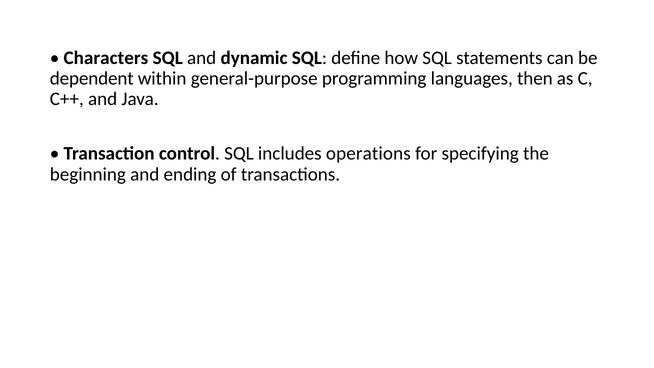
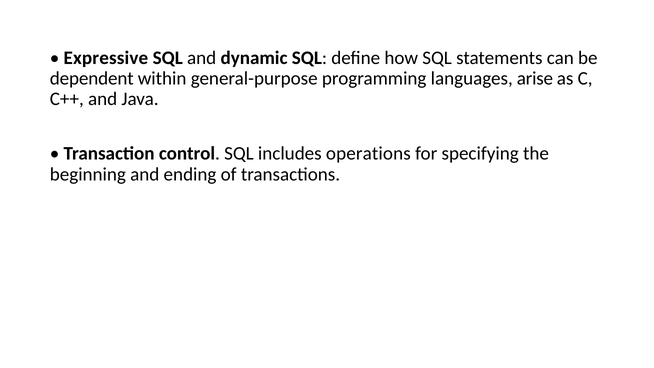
Characters: Characters -> Expressive (106, 58)
then: then -> arise (535, 78)
